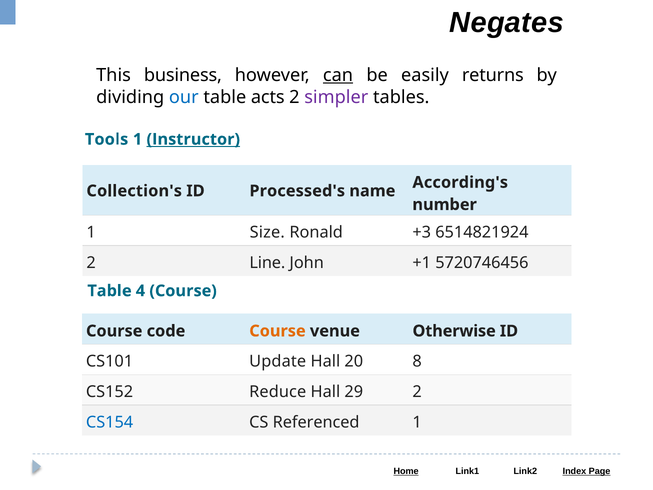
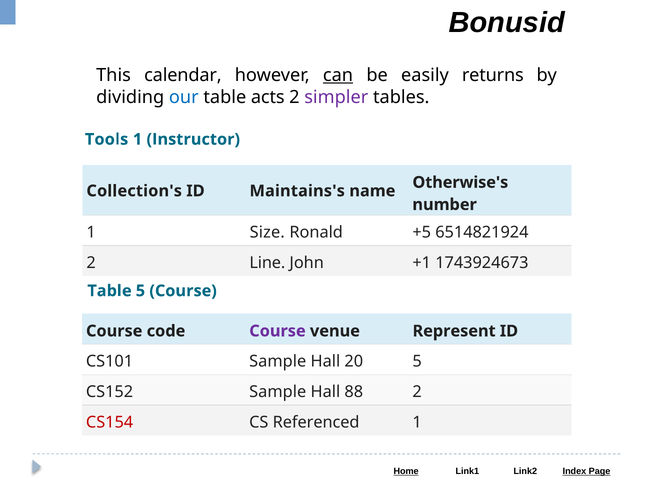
Negates: Negates -> Bonusid (507, 23)
business: business -> calendar (183, 75)
Instructor underline: present -> none (193, 139)
According's: According's -> Otherwise's (460, 182)
Processed's: Processed's -> Maintains's (297, 191)
+3: +3 -> +5 (422, 232)
5720746456: 5720746456 -> 1743924673 (482, 263)
Table 4: 4 -> 5 (140, 291)
Course colour: orange -> purple (277, 331)
Otherwise: Otherwise -> Represent (454, 331)
CS101 Update: Update -> Sample (278, 361)
20 8: 8 -> 5 (417, 361)
CS152 Reduce: Reduce -> Sample (278, 392)
29: 29 -> 88 (354, 392)
CS154 colour: blue -> red (110, 422)
